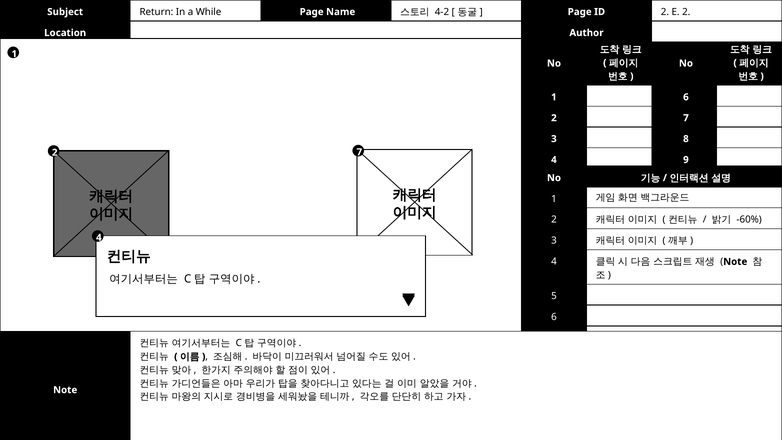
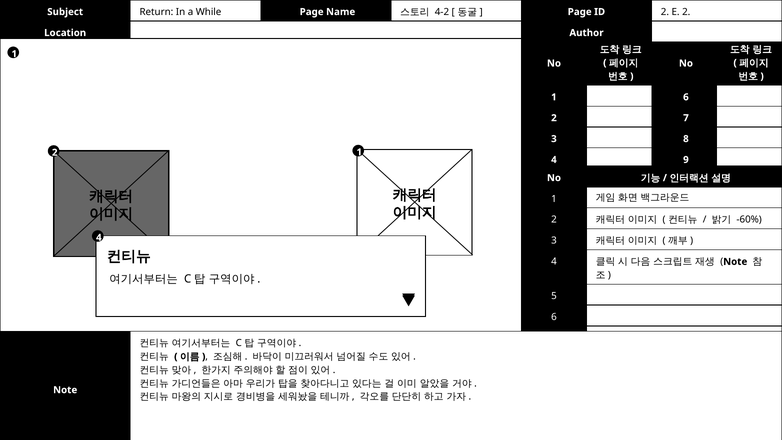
7: 7 -> 1 (359, 152)
